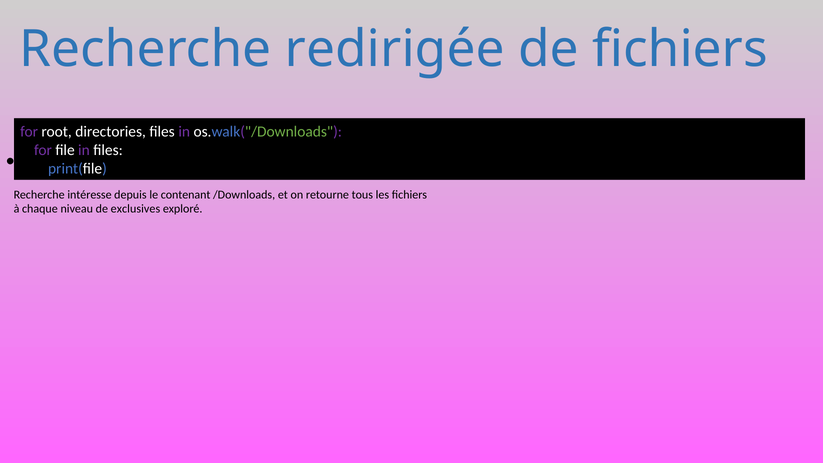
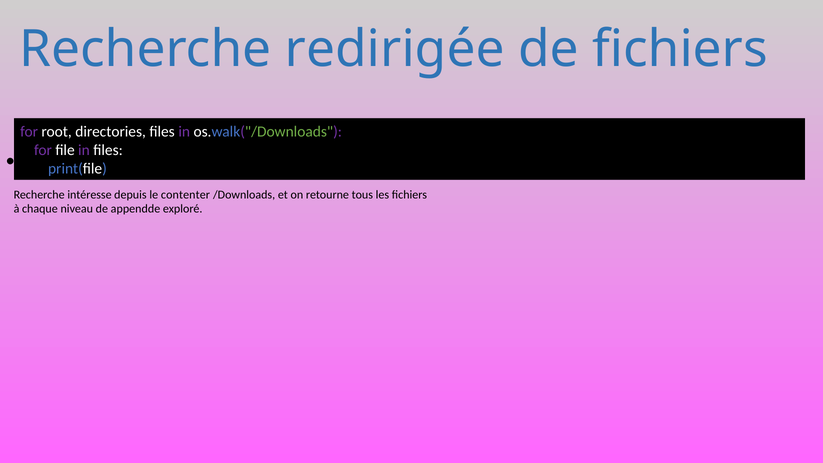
contenant: contenant -> contenter (186, 195)
exclusives: exclusives -> appendde (135, 209)
